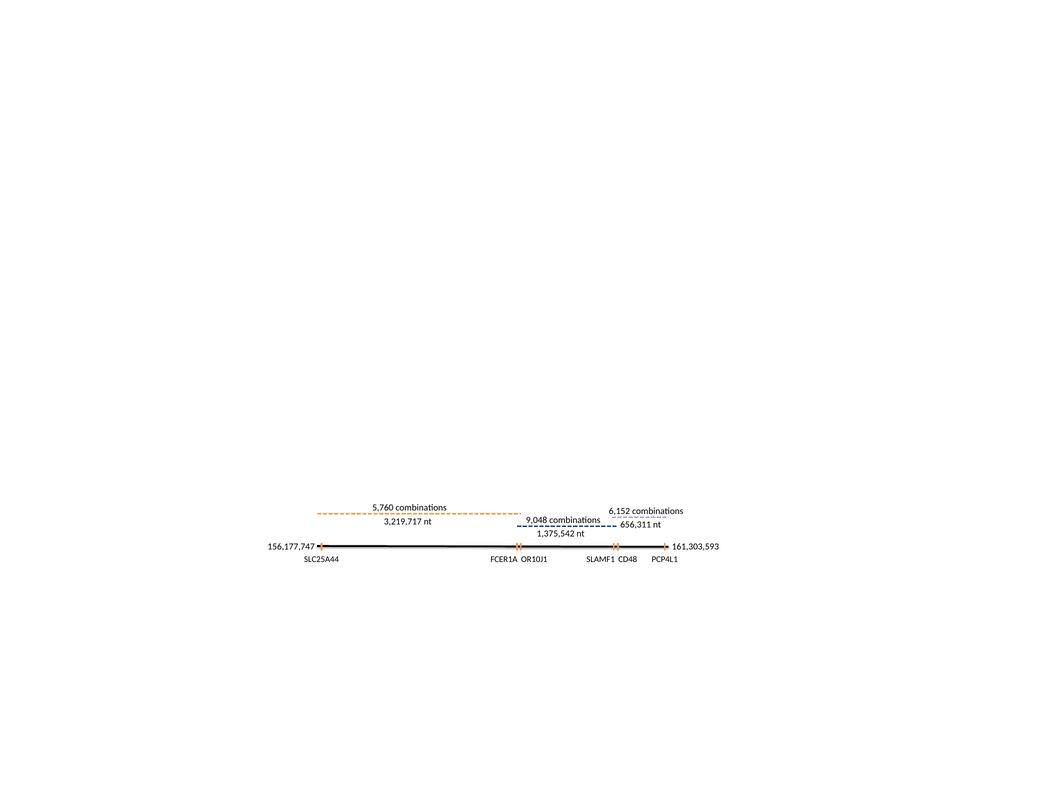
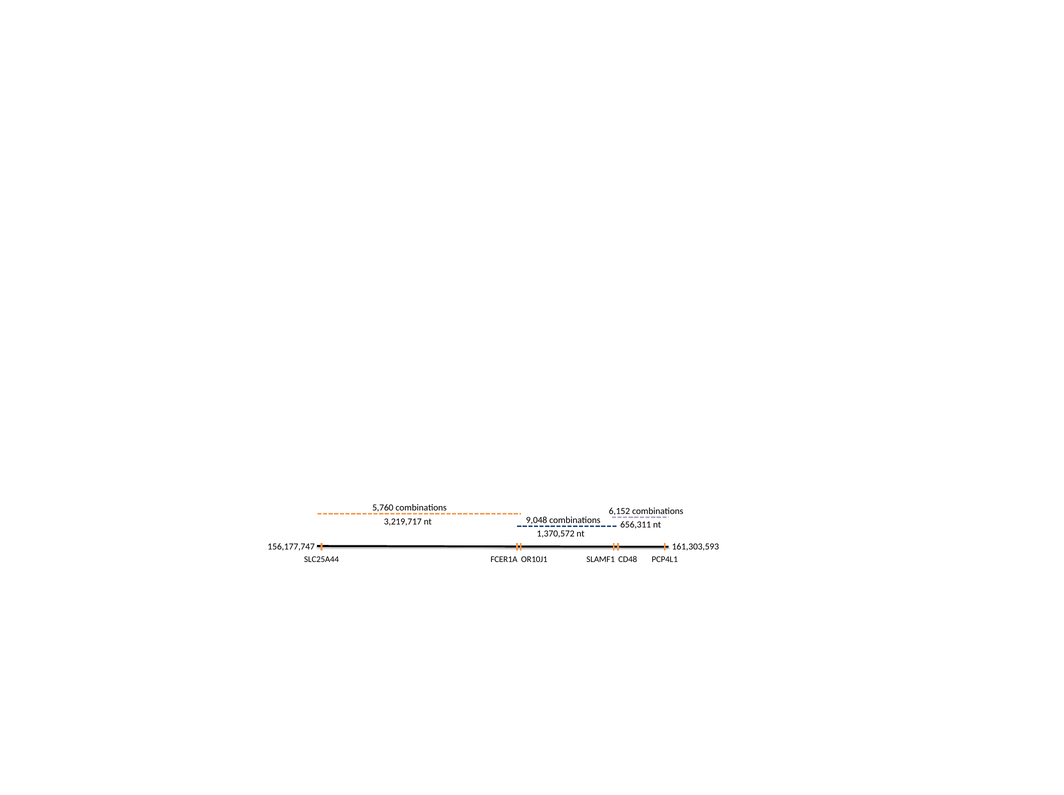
1,375,542: 1,375,542 -> 1,370,572 (556, 534)
